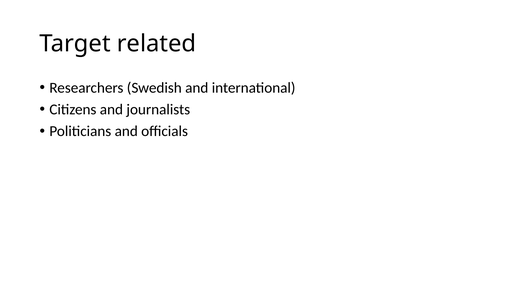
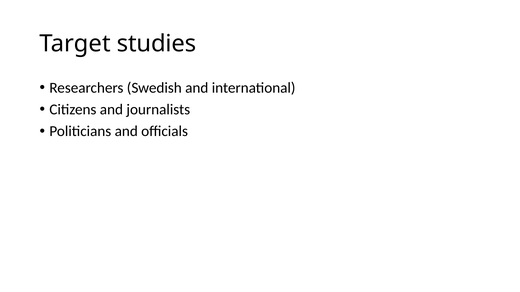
related: related -> studies (157, 44)
